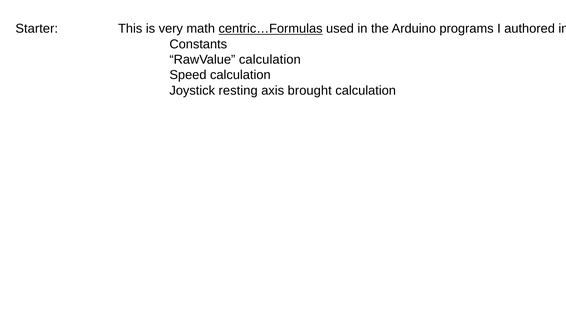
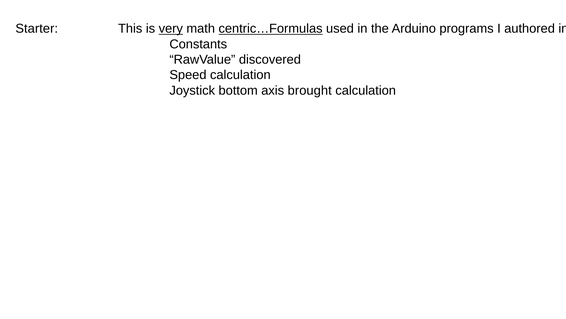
very underline: none -> present (171, 29)
RawValue calculation: calculation -> discovered (270, 59)
resting: resting -> bottom (238, 90)
